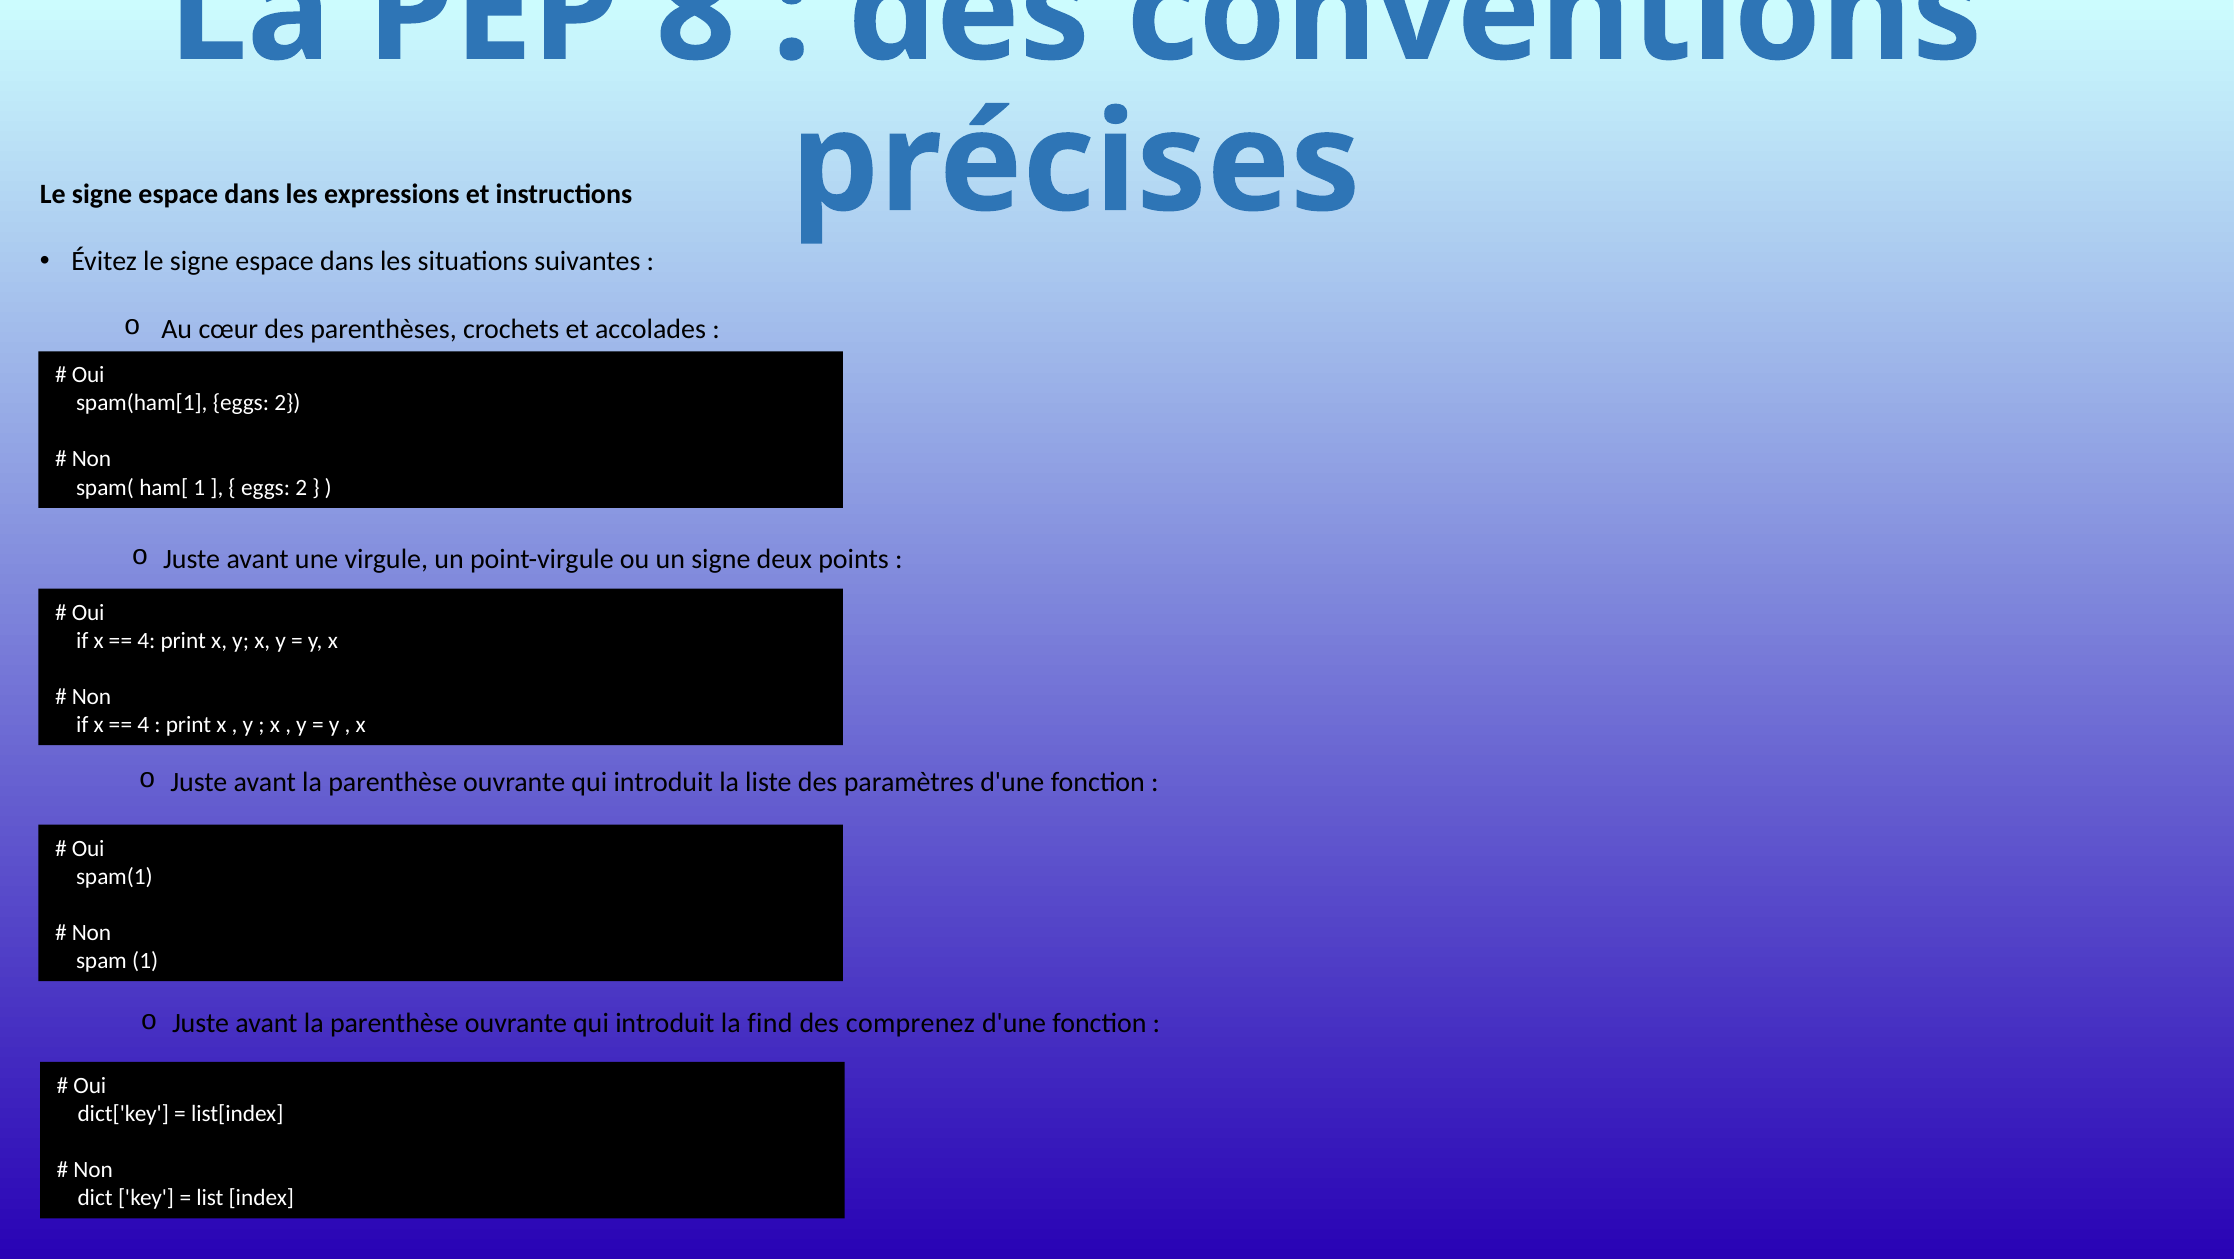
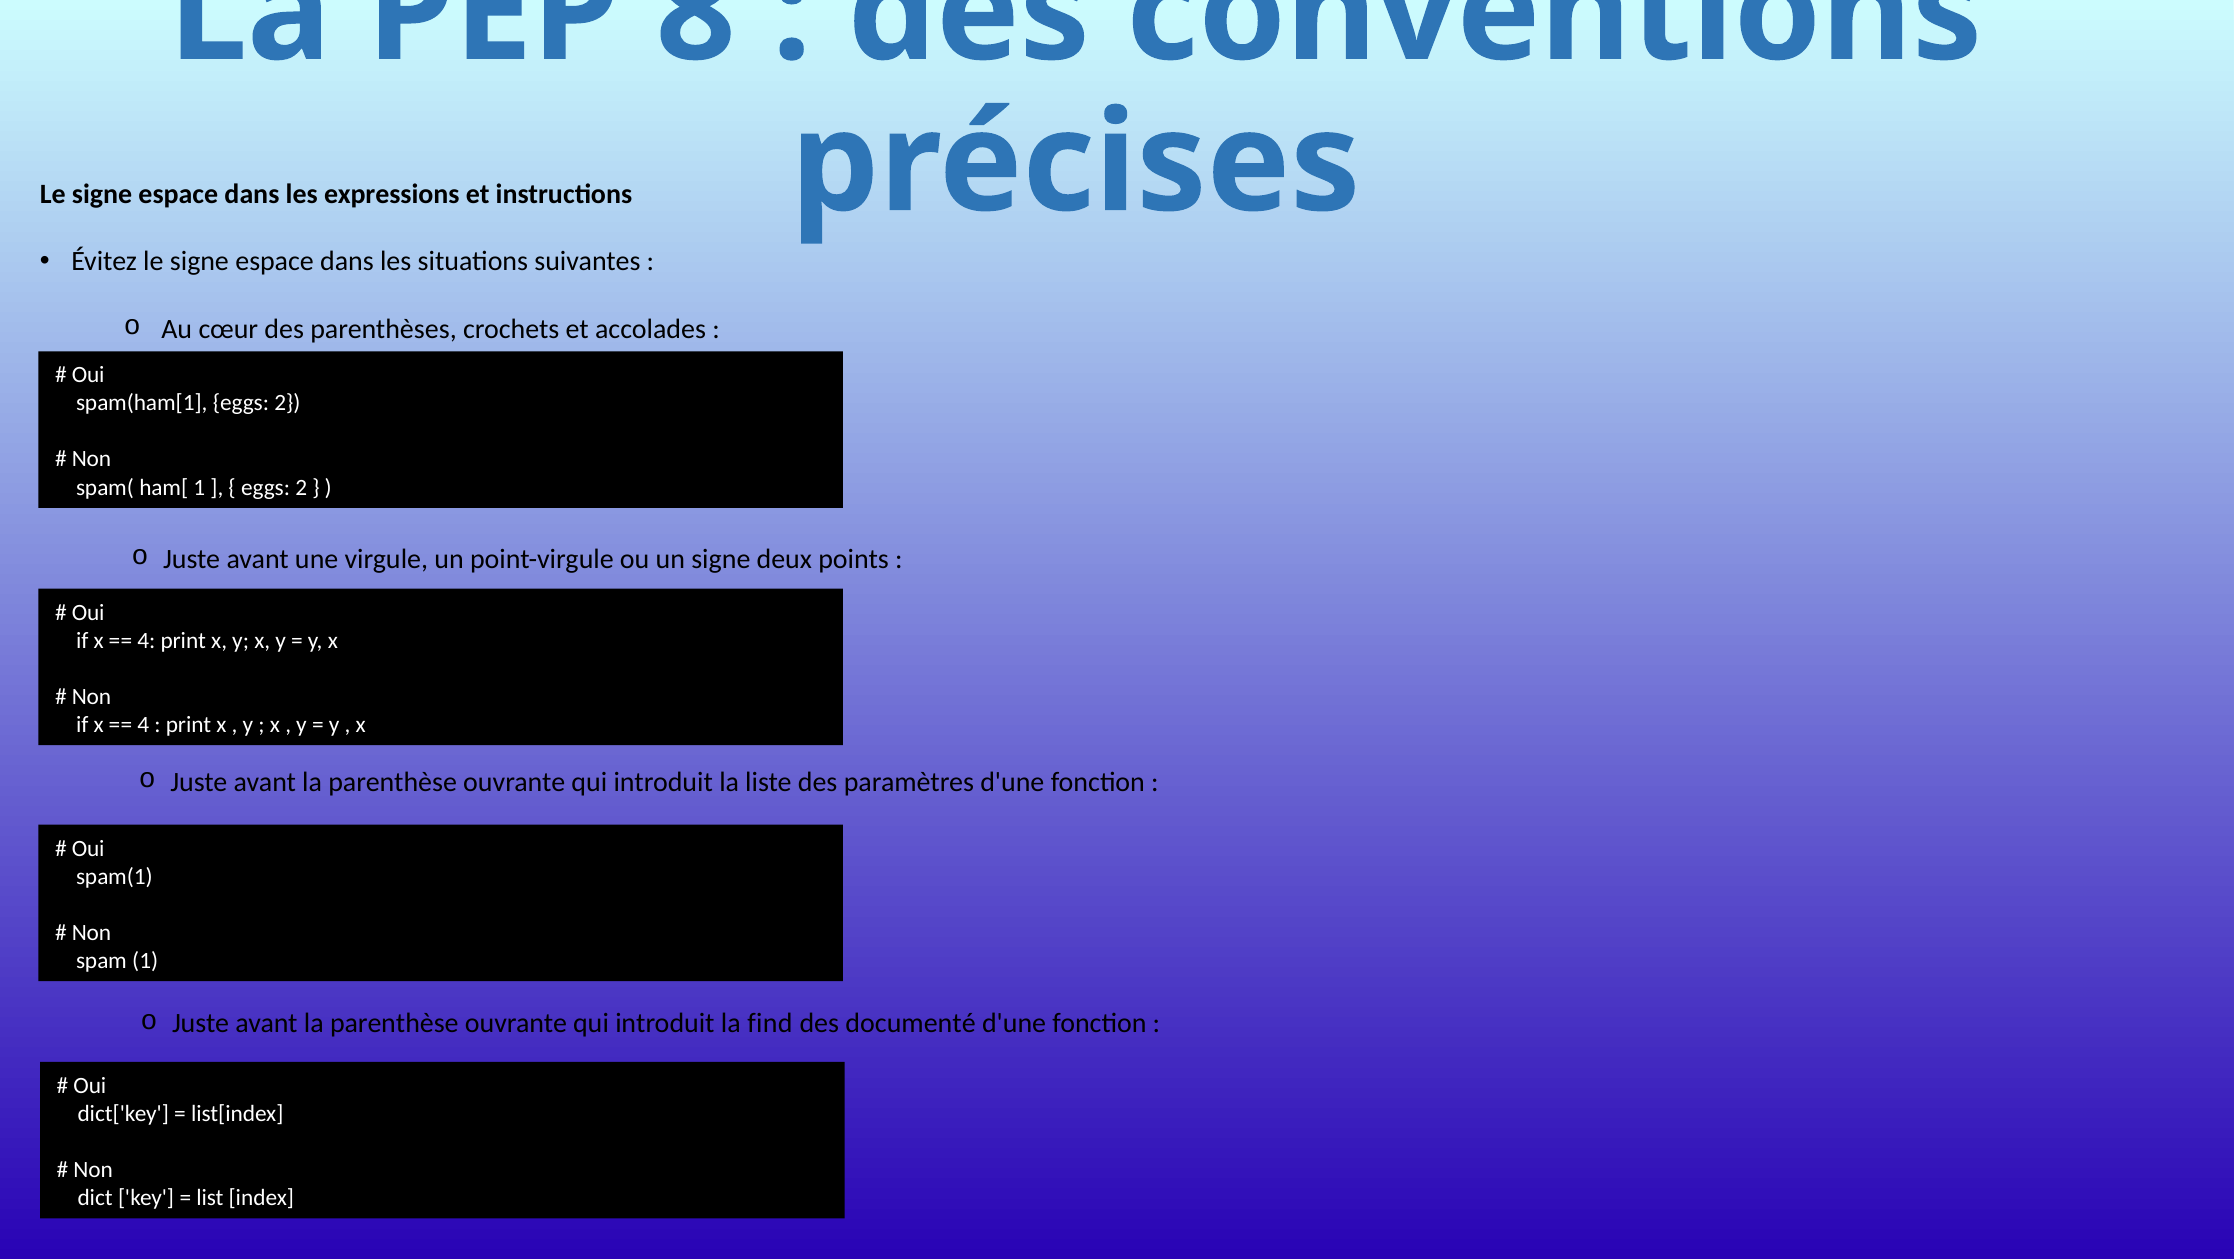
comprenez: comprenez -> documenté (911, 1024)
